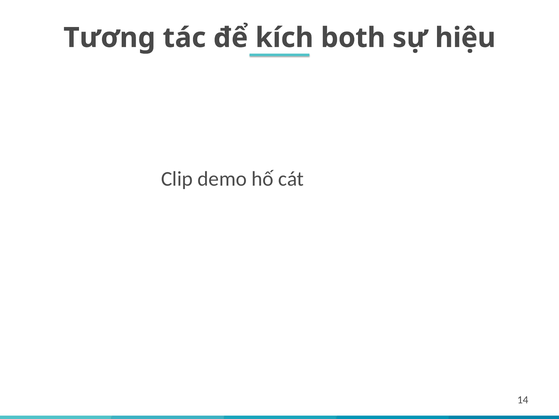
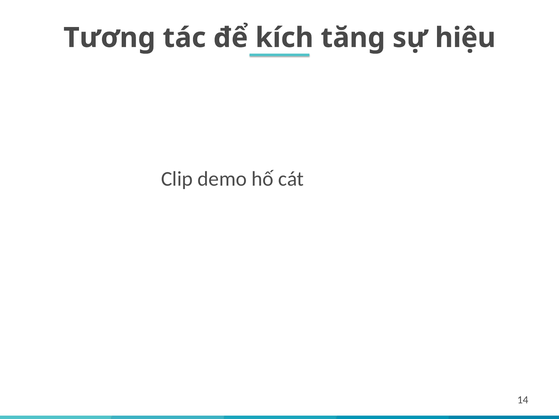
both: both -> tăng (353, 38)
